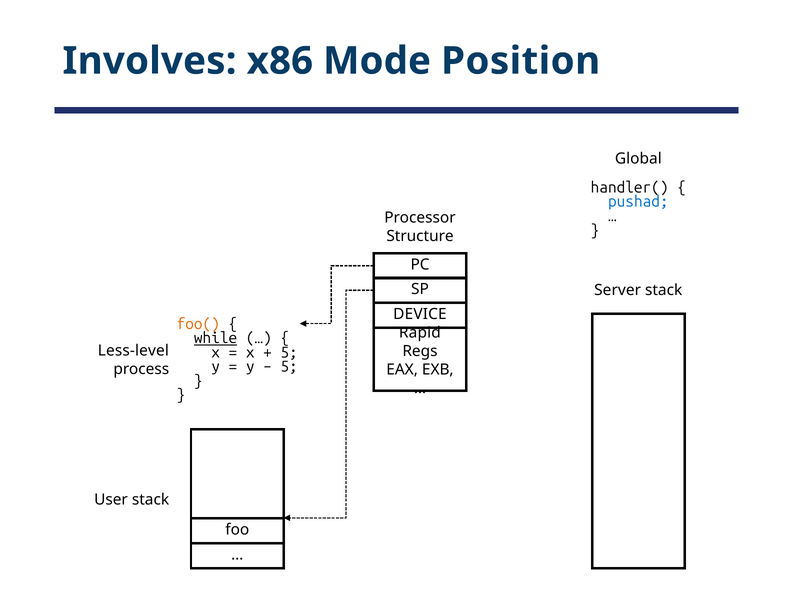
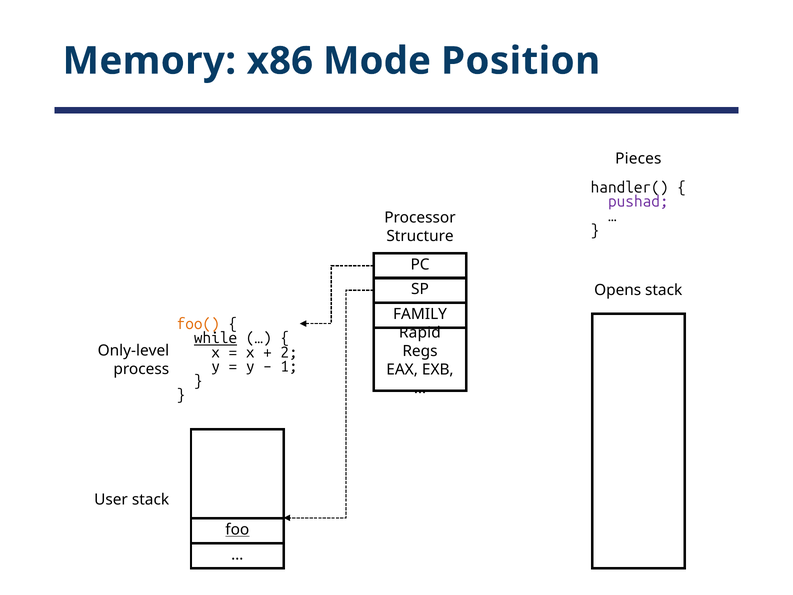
Involves: Involves -> Memory (149, 61)
Global: Global -> Pieces (638, 158)
pushad colour: blue -> purple (638, 202)
Server: Server -> Opens (618, 290)
DEVICE: DEVICE -> FAMILY (420, 314)
5: 5 -> 2 (289, 352)
Less-level: Less-level -> Only-level (133, 351)
5: 5 -> 1 (289, 367)
foo underline: none -> present (237, 529)
